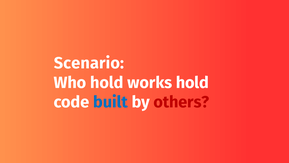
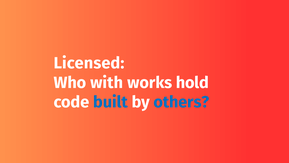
Scenario: Scenario -> Licensed (89, 63)
Who hold: hold -> with (107, 82)
others colour: red -> blue (181, 102)
